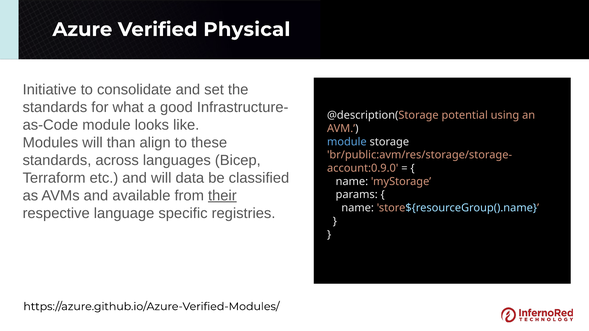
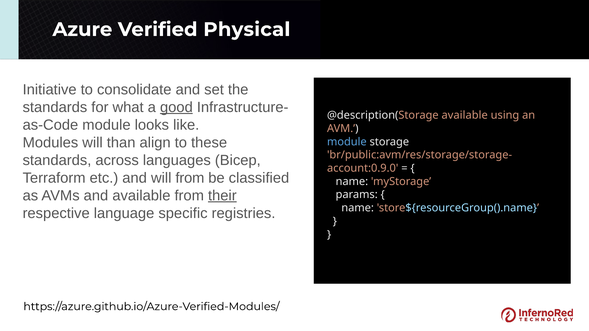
good underline: none -> present (176, 107)
@description(Storage potential: potential -> available (465, 115)
will data: data -> from (190, 178)
